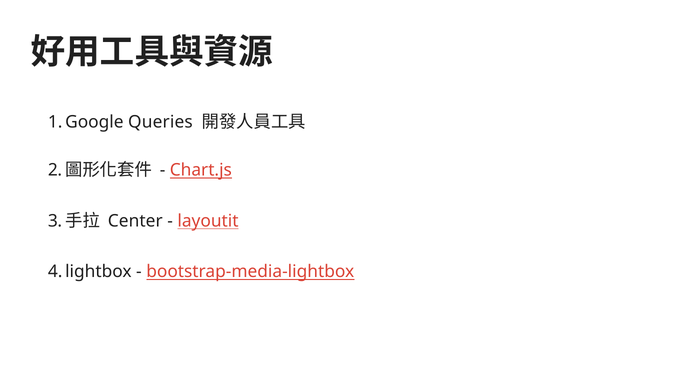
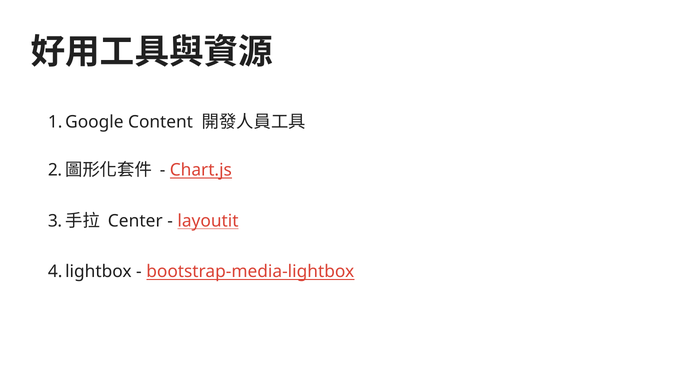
Queries: Queries -> Content (161, 122)
